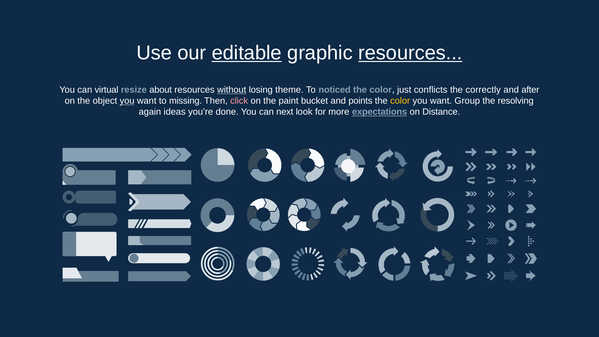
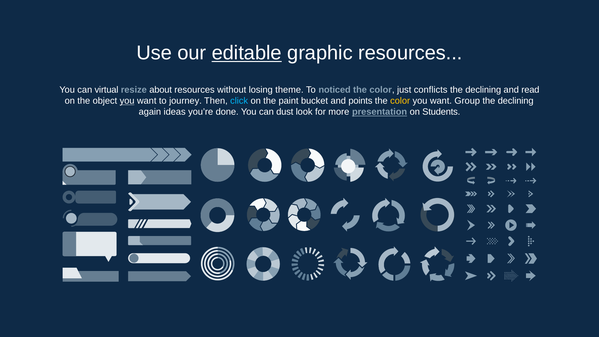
resources underline: present -> none (410, 53)
without underline: present -> none (232, 90)
correctly: correctly -> declining (483, 90)
after: after -> read (530, 90)
missing: missing -> journey (185, 101)
click colour: pink -> light blue (239, 101)
Group the resolving: resolving -> declining (516, 101)
next: next -> dust (285, 112)
expectations: expectations -> presentation (380, 112)
Distance: Distance -> Students (441, 112)
